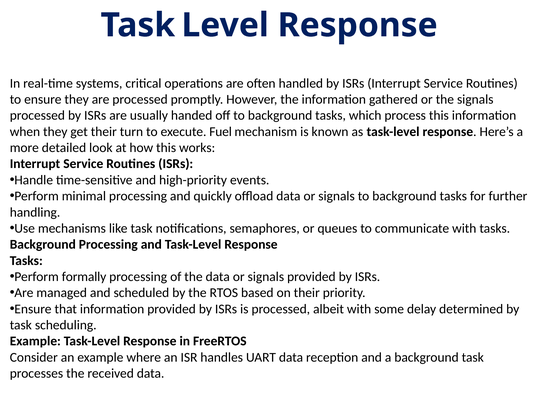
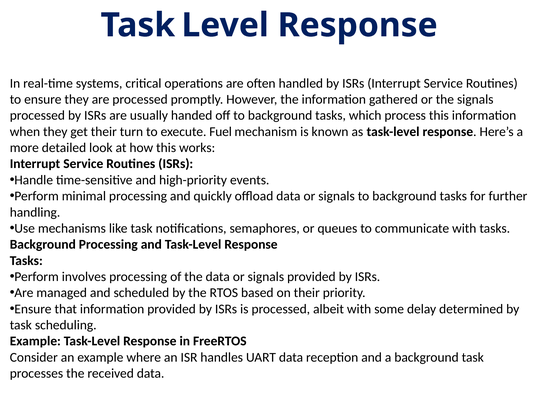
formally: formally -> involves (84, 277)
